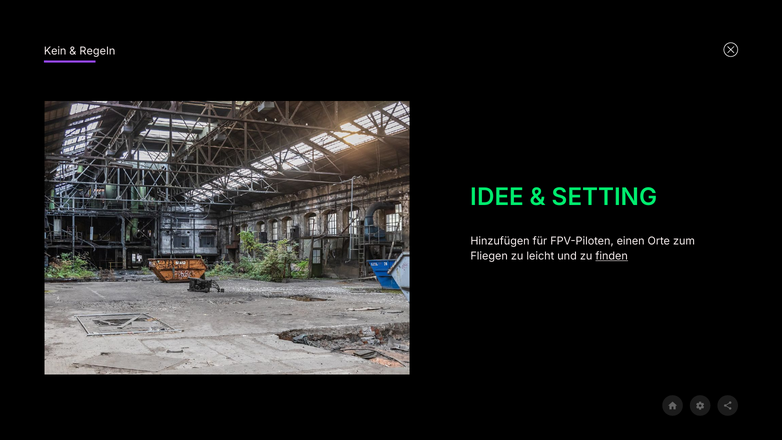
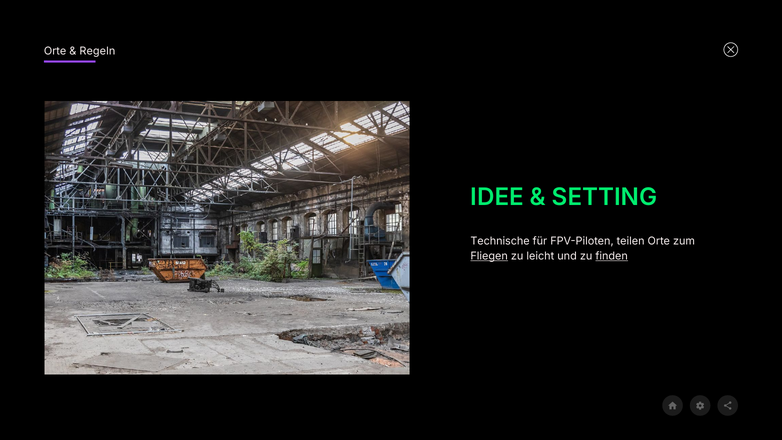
Kein: Kein -> Orte (55, 51)
Hinzufügen: Hinzufügen -> Technische (500, 241)
einen: einen -> teilen (631, 241)
Fliegen underline: none -> present (489, 256)
